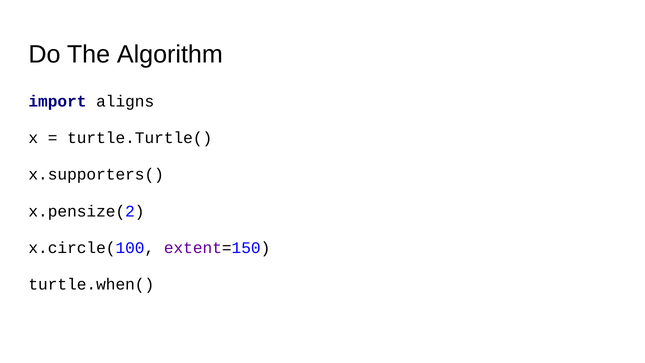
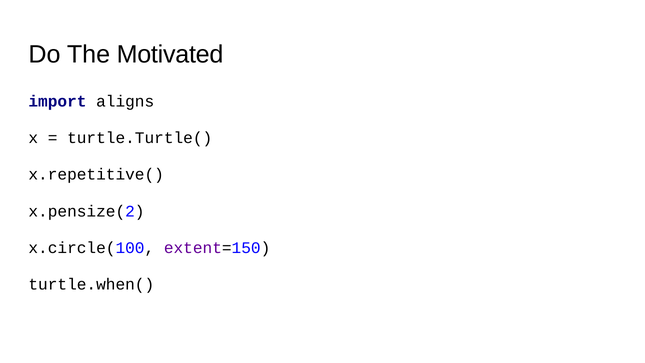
Algorithm: Algorithm -> Motivated (170, 55)
x.supporters(: x.supporters( -> x.repetitive( (96, 175)
